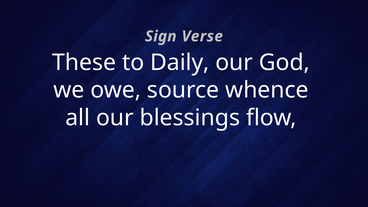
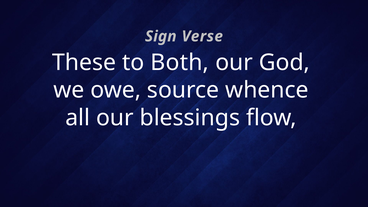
Daily: Daily -> Both (180, 63)
